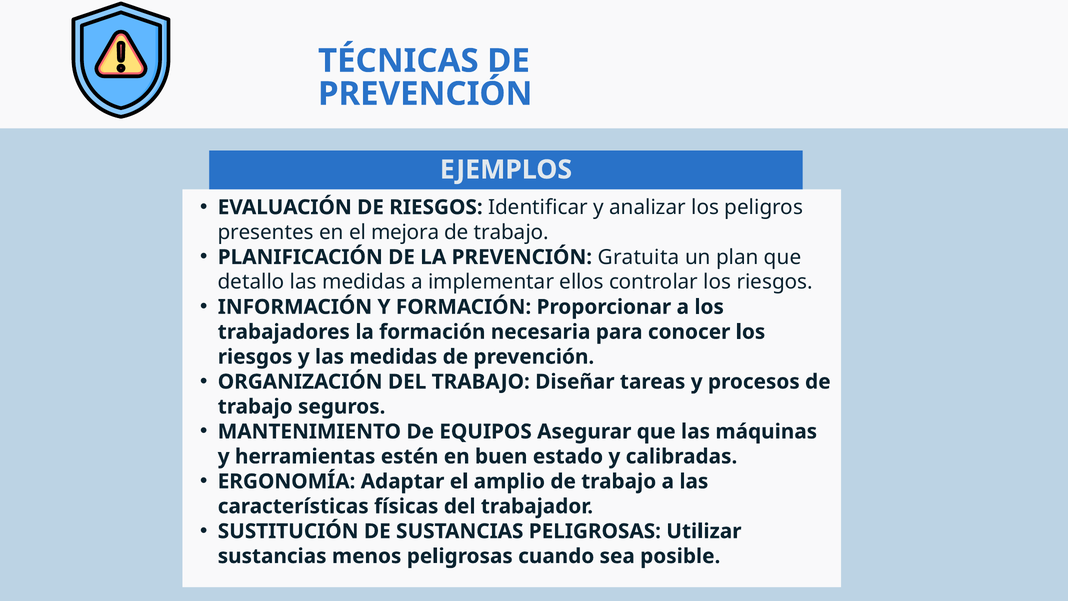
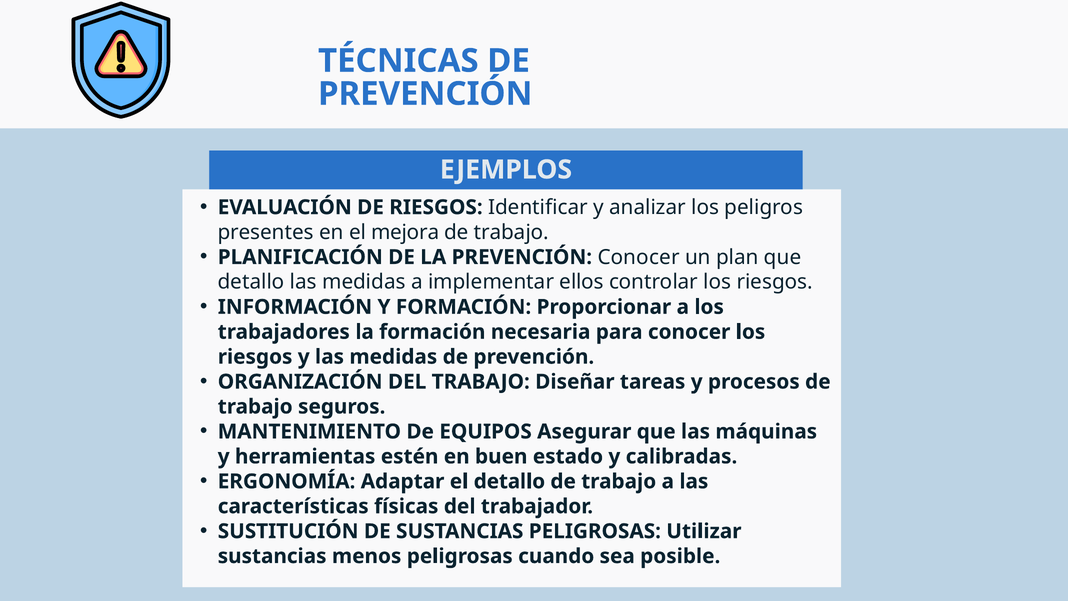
PREVENCIÓN Gratuita: Gratuita -> Conocer (639, 257)
el amplio: amplio -> detallo (509, 481)
